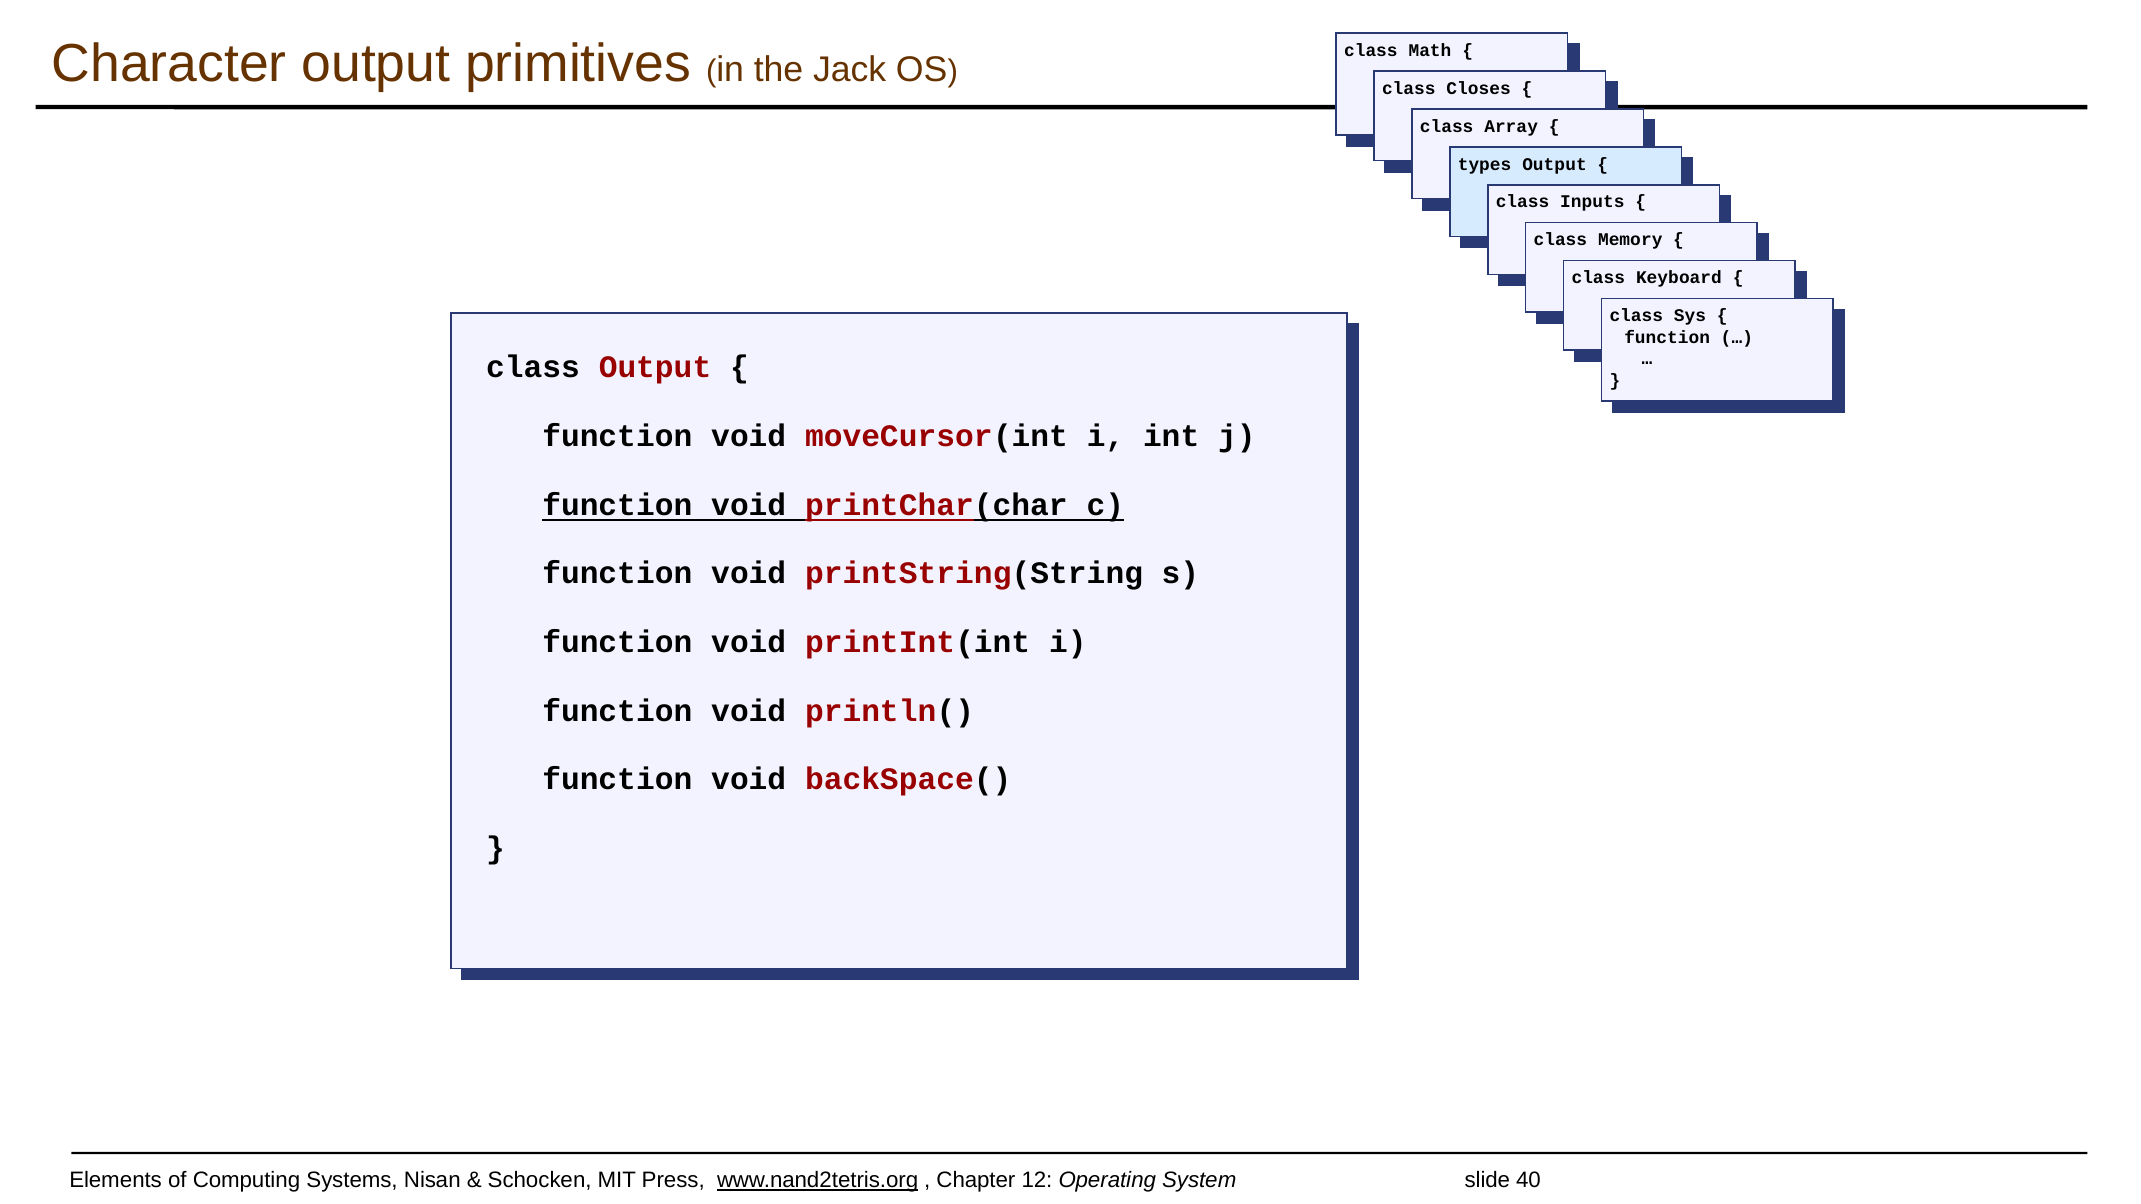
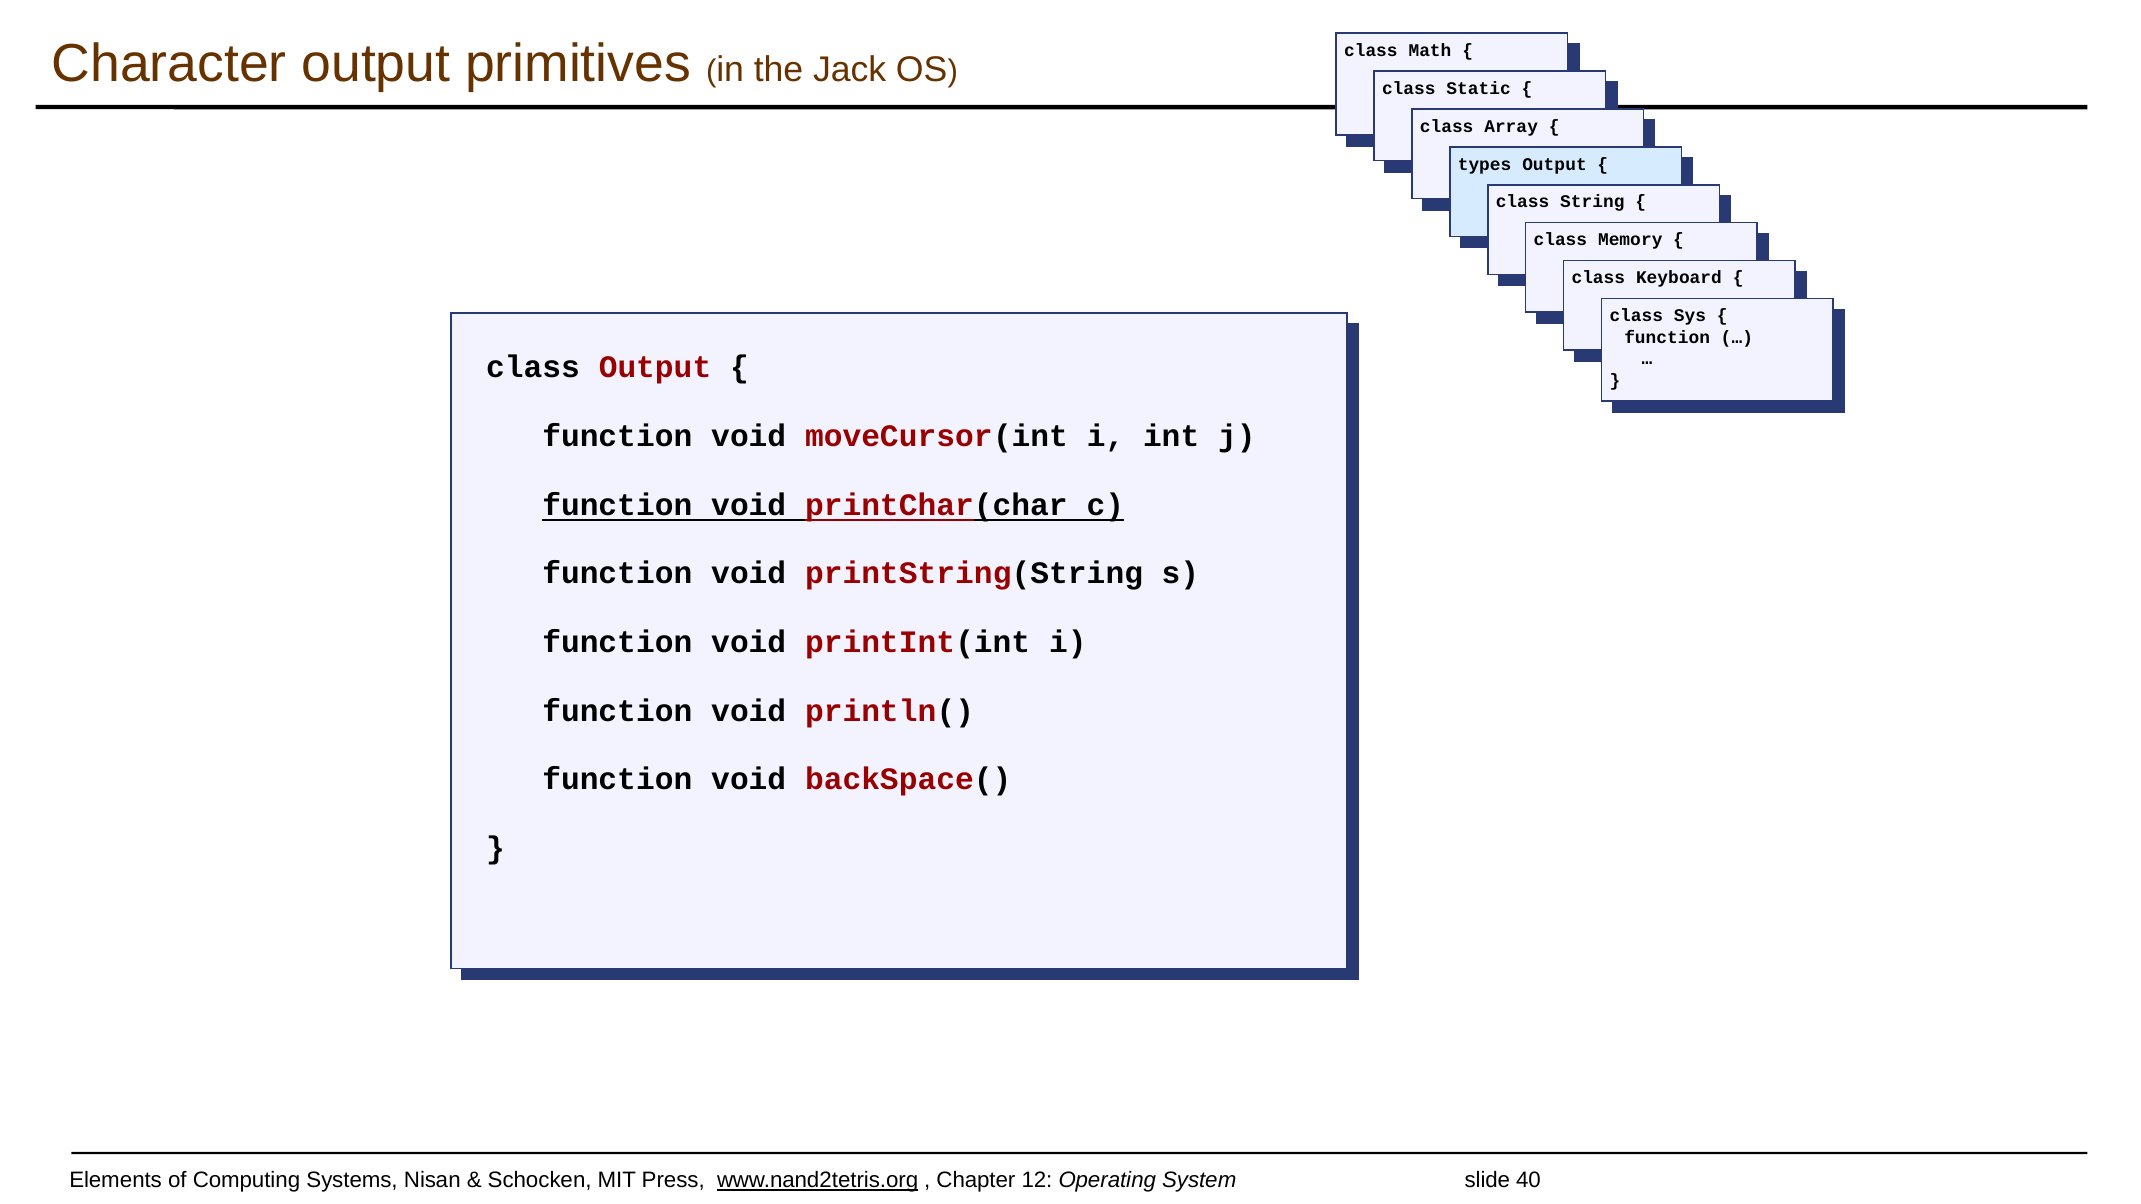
Closes: Closes -> Static (1479, 88)
Inputs: Inputs -> String (1592, 202)
